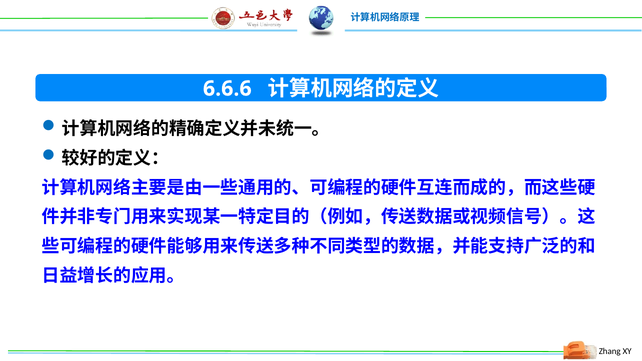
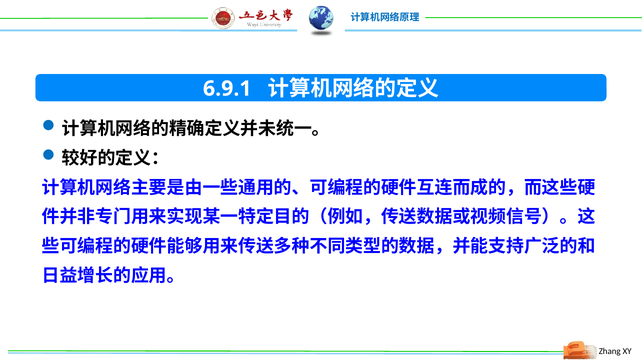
6.6.6: 6.6.6 -> 6.9.1 (227, 89)
